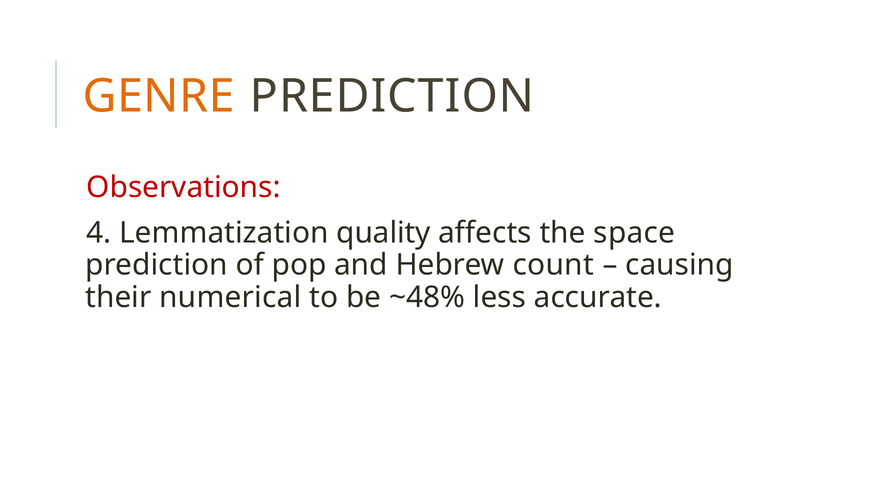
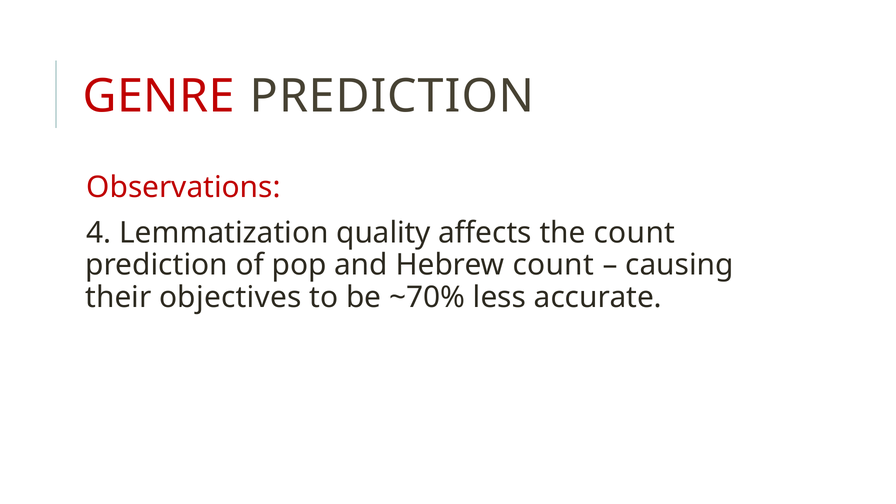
GENRE colour: orange -> red (159, 96)
the space: space -> count (634, 233)
numerical: numerical -> objectives (230, 297)
~48%: ~48% -> ~70% (427, 297)
